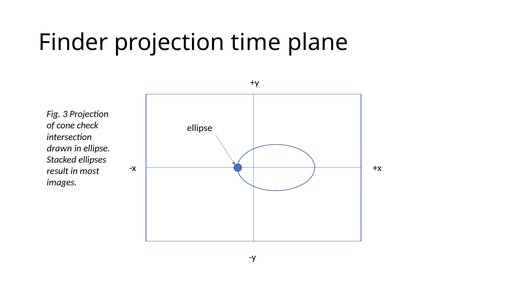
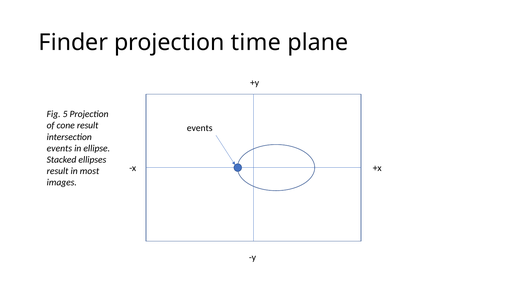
3: 3 -> 5 (65, 114)
cone check: check -> result (88, 126)
ellipse: ellipse -> events (200, 128)
drawn: drawn -> events (59, 148)
